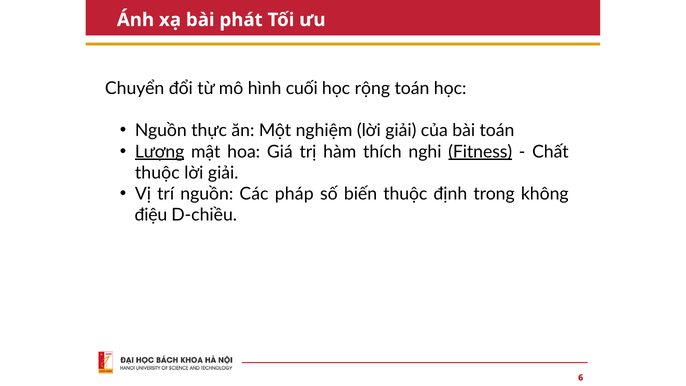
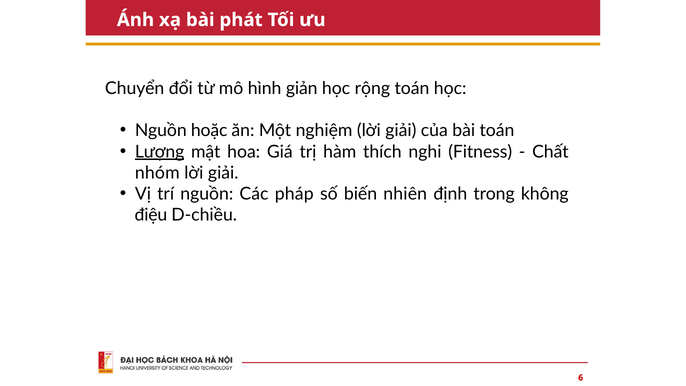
cuối: cuối -> giản (302, 88)
thực: thực -> hoặc (209, 131)
Fitness underline: present -> none (480, 152)
thuộc: thuộc -> nhóm (157, 173)
biến thuộc: thuộc -> nhiên (405, 194)
